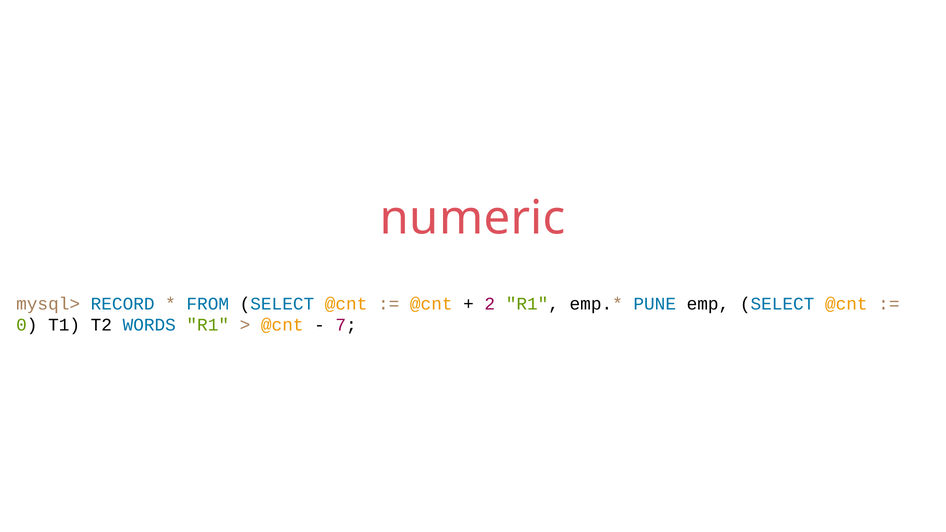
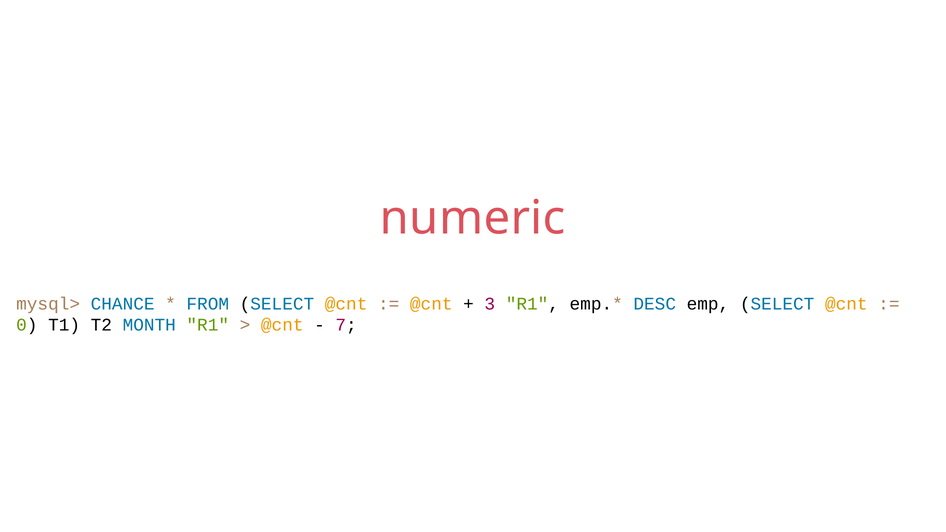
RECORD: RECORD -> CHANCE (123, 304)
2: 2 -> 3 (490, 304)
PUNE: PUNE -> DESC (655, 304)
WORDS: WORDS -> MONTH (149, 325)
